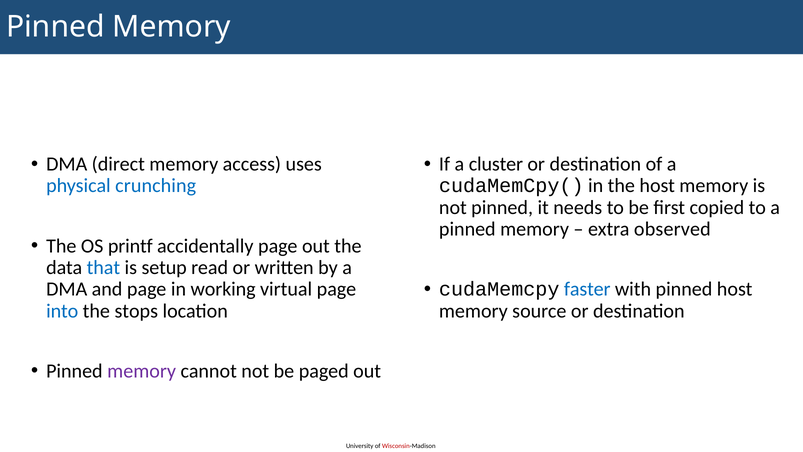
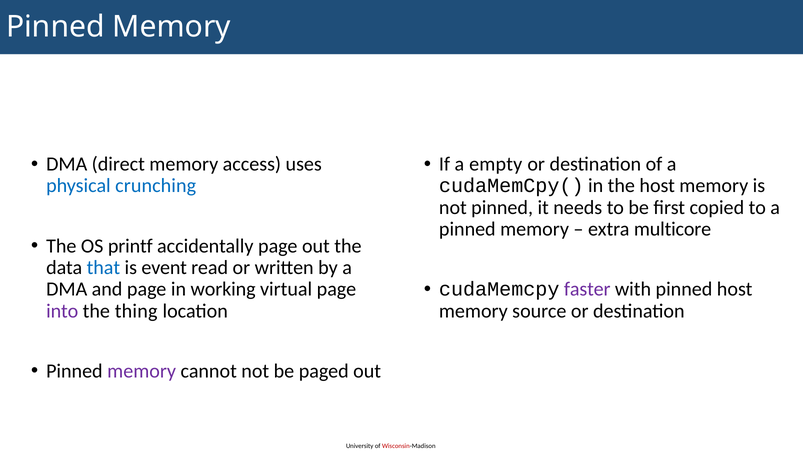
cluster: cluster -> empty (496, 164)
observed: observed -> multicore (673, 229)
setup: setup -> event (164, 267)
faster colour: blue -> purple (587, 289)
into colour: blue -> purple (62, 311)
stops: stops -> thing (136, 311)
